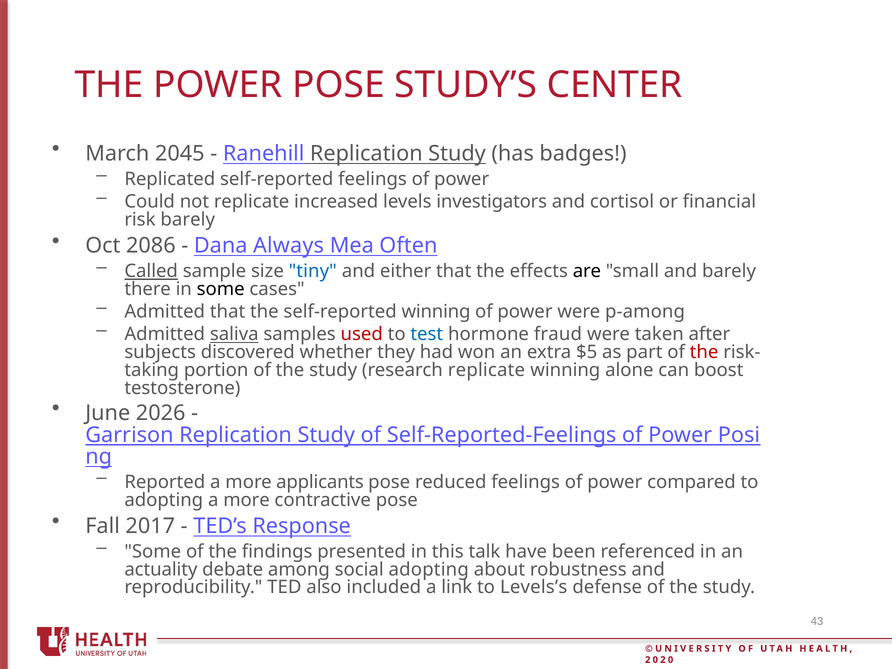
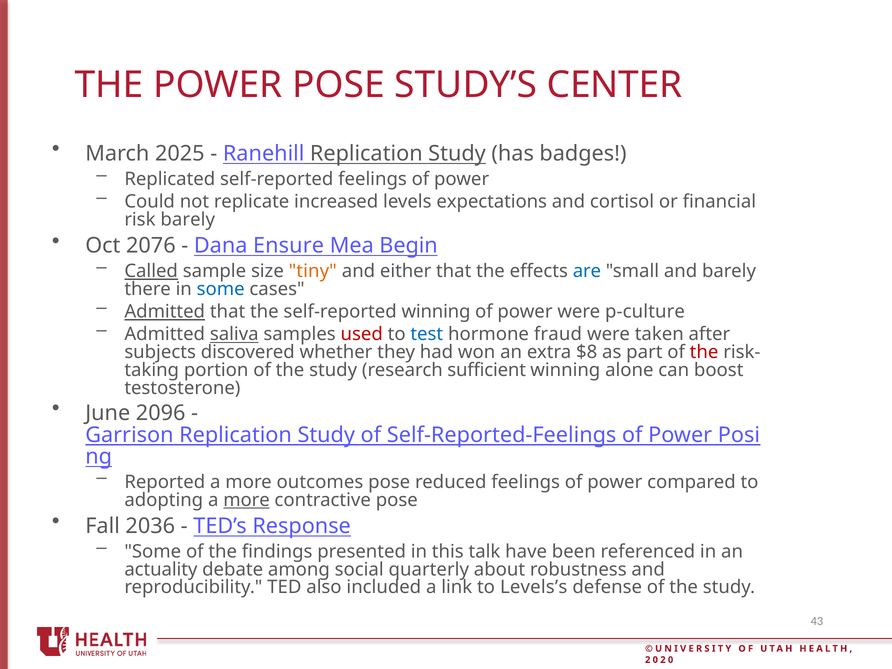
2045: 2045 -> 2025 (180, 154)
investigators: investigators -> expectations (492, 202)
2086: 2086 -> 2076 (151, 246)
Always: Always -> Ensure (289, 246)
Often: Often -> Begin (409, 246)
tiny colour: blue -> orange (313, 271)
are colour: black -> blue (587, 271)
some colour: black -> blue (221, 289)
Admitted underline: none -> present (165, 312)
p-among: p-among -> p-culture (645, 312)
$5: $5 -> $8 (587, 352)
research replicate: replicate -> sufficient (487, 370)
2026: 2026 -> 2096 (161, 413)
applicants: applicants -> outcomes (320, 482)
more underline: none -> present (247, 500)
2017: 2017 -> 2036 (150, 526)
social adopting: adopting -> quarterly (429, 570)
